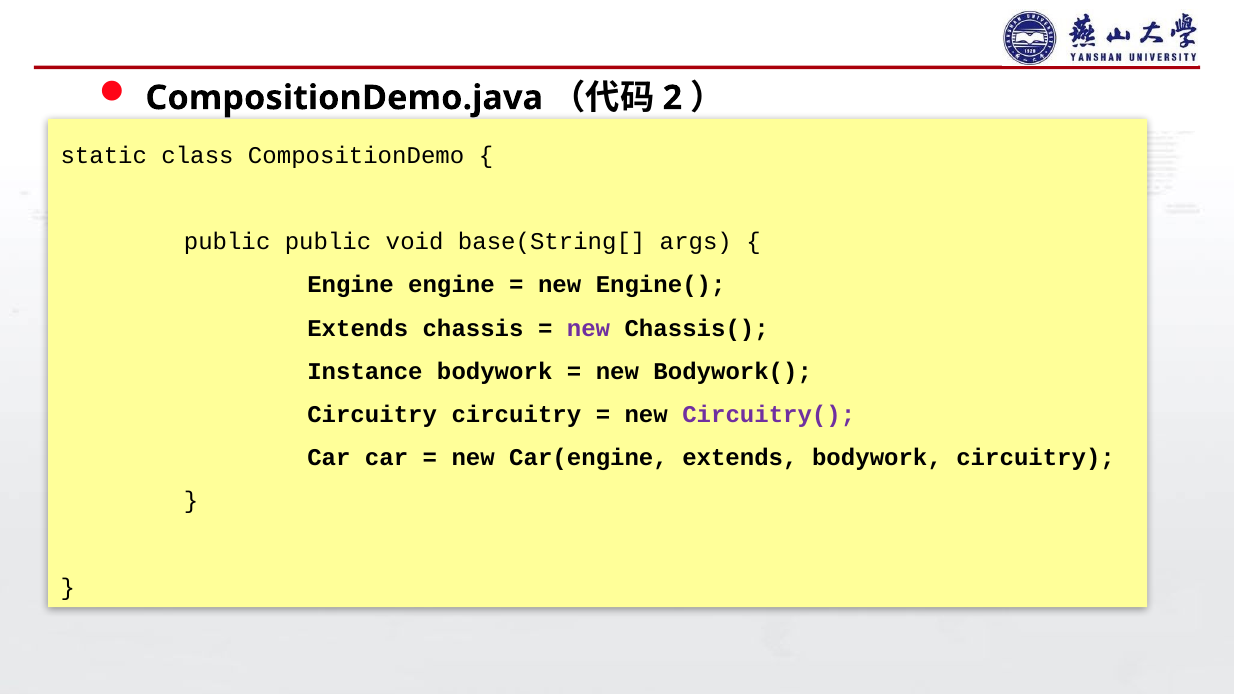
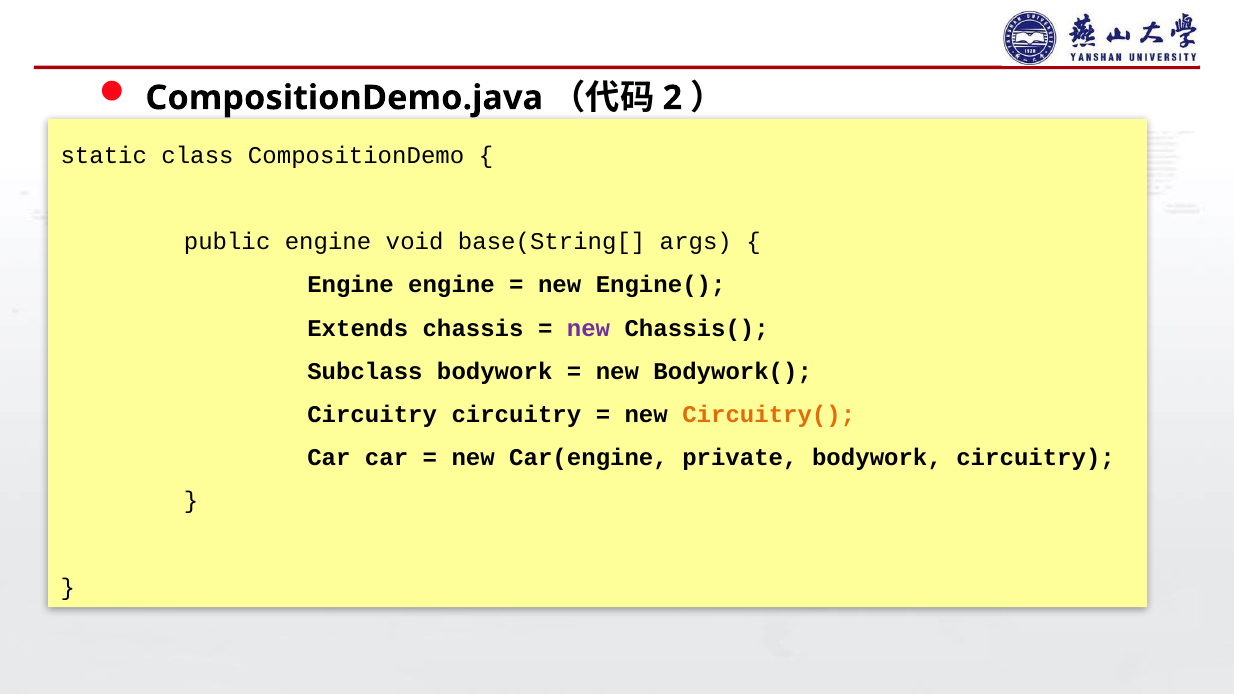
public public: public -> engine (328, 242)
Instance: Instance -> Subclass (365, 371)
Circuitry( colour: purple -> orange (769, 415)
Car(engine extends: extends -> private (740, 458)
